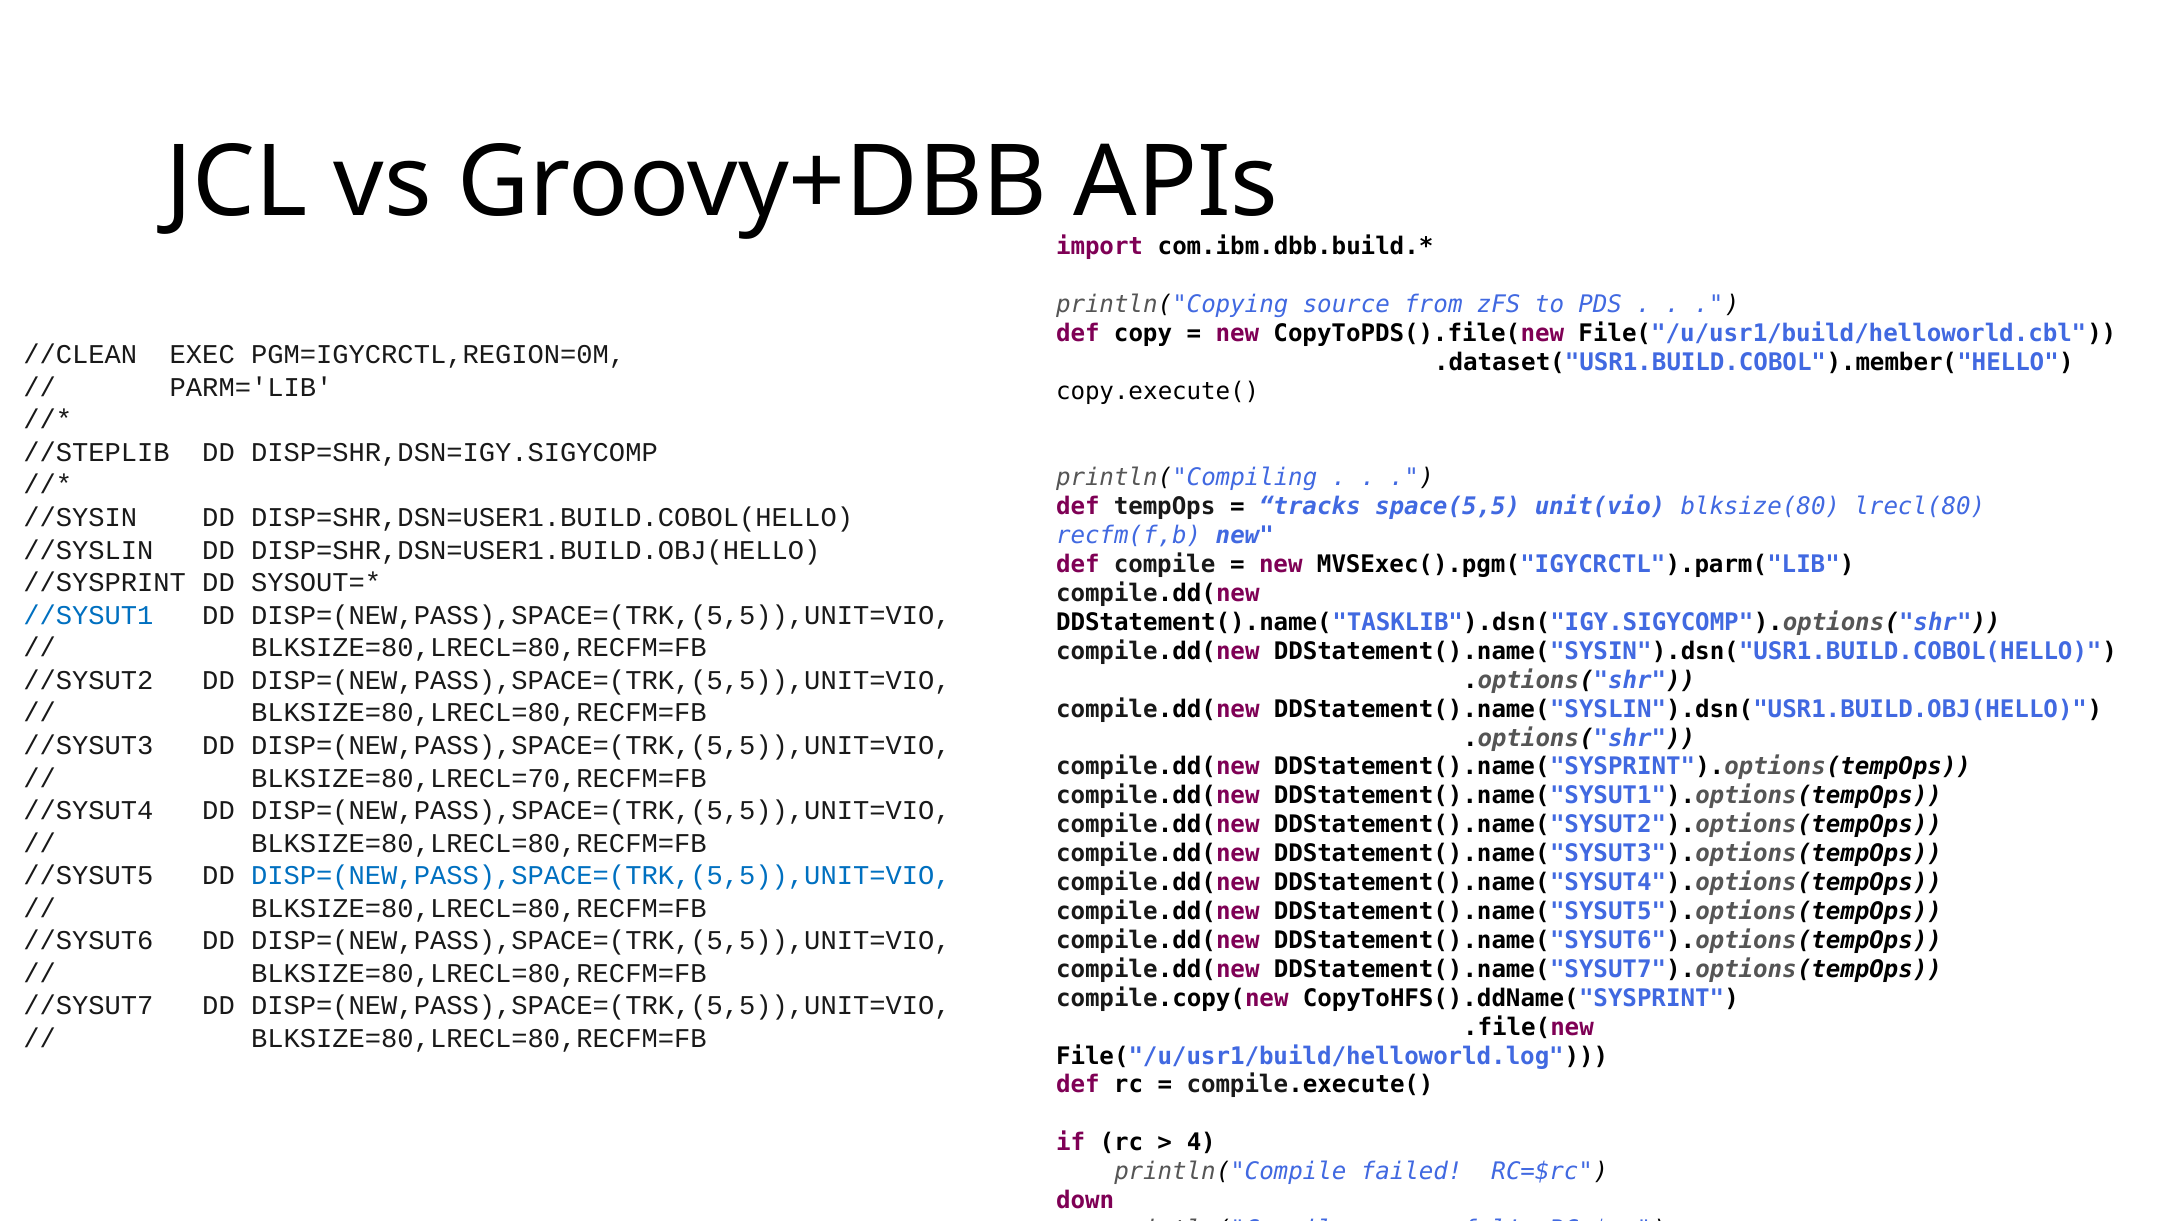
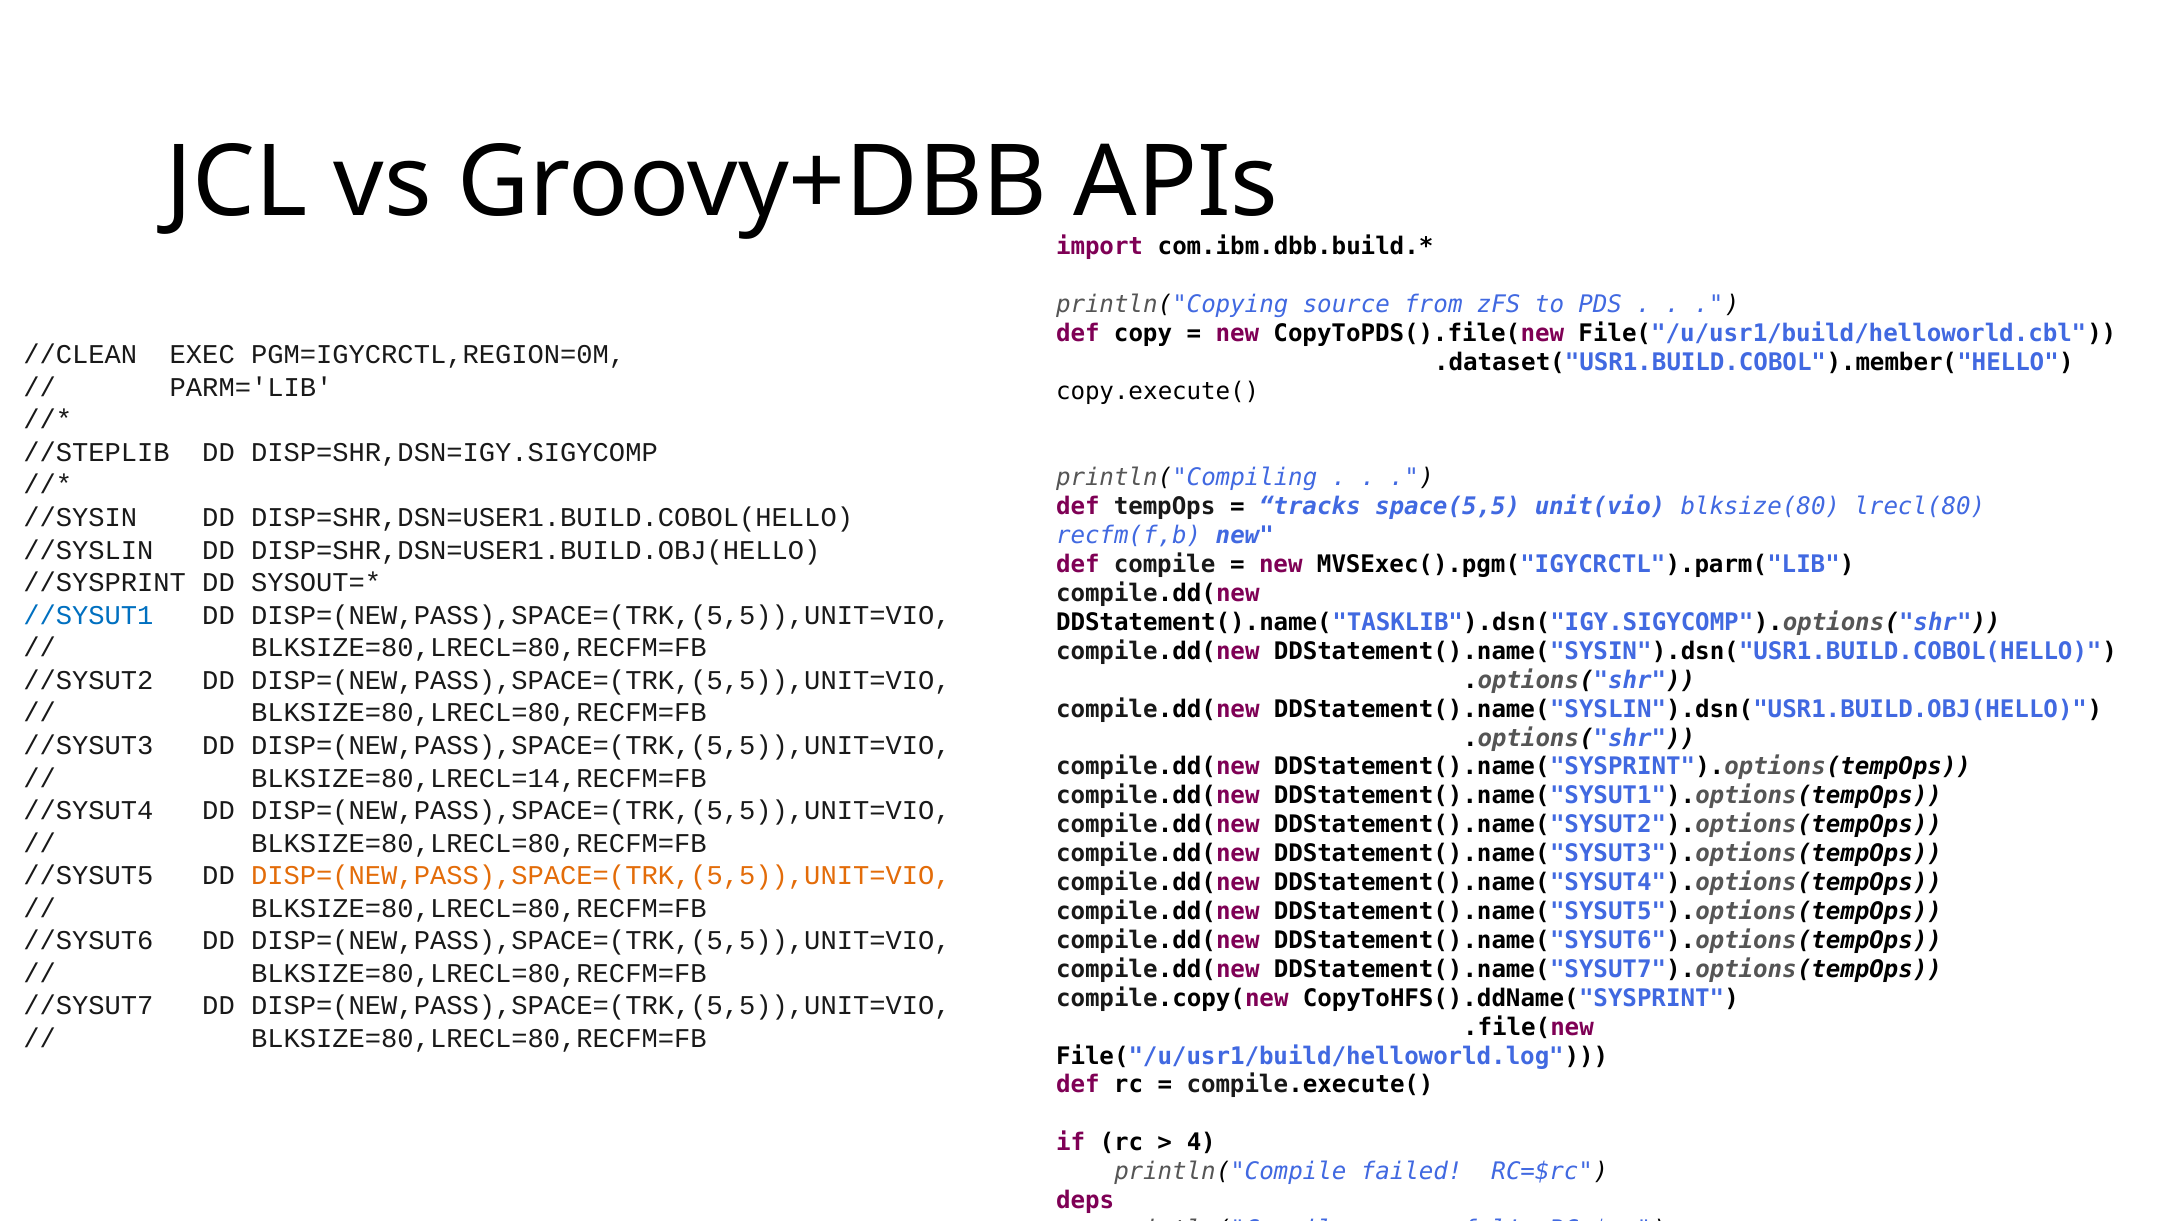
BLKSIZE=80,LRECL=70,RECFM=FB: BLKSIZE=80,LRECL=70,RECFM=FB -> BLKSIZE=80,LRECL=14,RECFM=FB (479, 778)
DISP=(NEW,PASS),SPACE=(TRK,(5,5)),UNIT=VIO colour: blue -> orange (601, 876)
down: down -> deps (1085, 1201)
